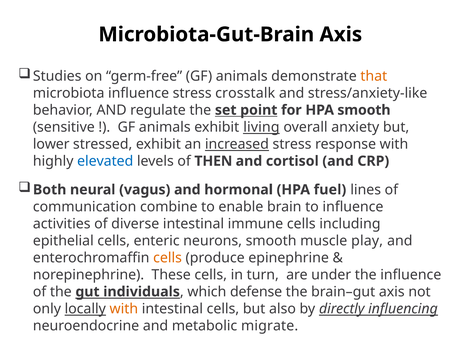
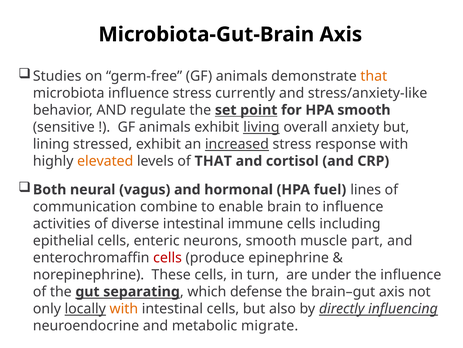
crosstalk: crosstalk -> currently (245, 93)
lower: lower -> lining (51, 144)
elevated colour: blue -> orange (105, 161)
of THEN: THEN -> THAT (213, 161)
play: play -> part (367, 240)
cells colour: orange -> red (168, 257)
individuals: individuals -> separating (142, 291)
